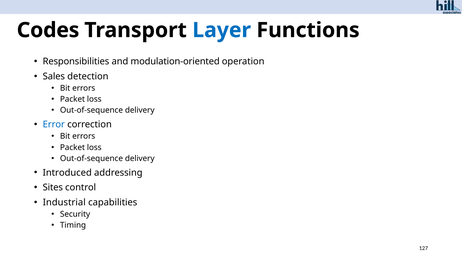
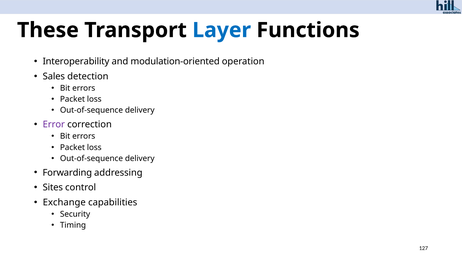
Codes: Codes -> These (48, 30)
Responsibilities: Responsibilities -> Interoperability (76, 62)
Error colour: blue -> purple (54, 124)
Introduced: Introduced -> Forwarding (67, 173)
Industrial: Industrial -> Exchange (64, 202)
